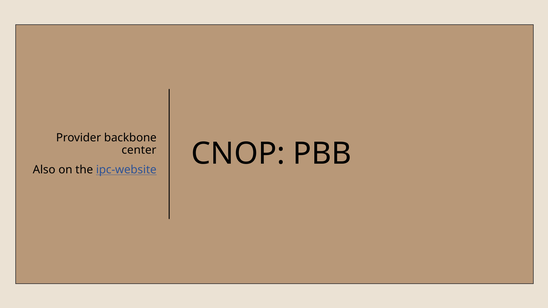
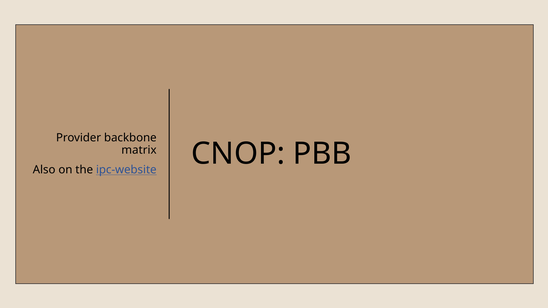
center: center -> matrix (139, 150)
